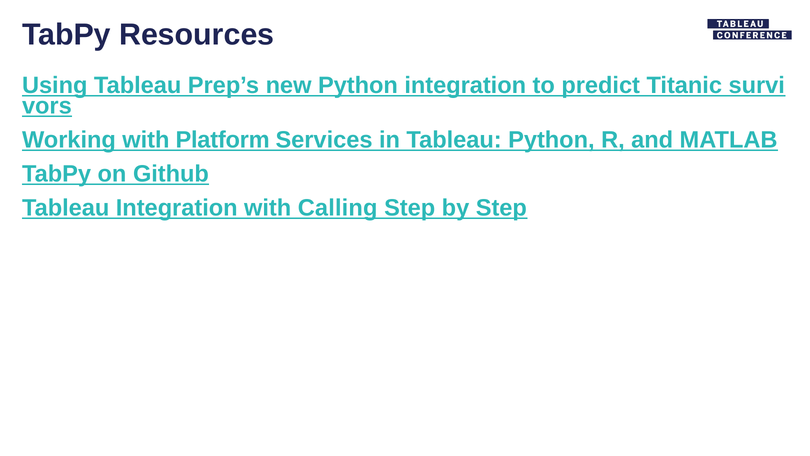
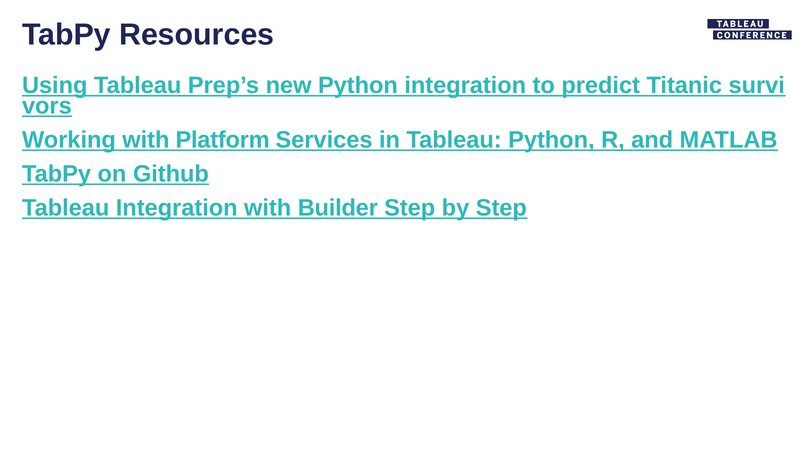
Calling: Calling -> Builder (338, 208)
